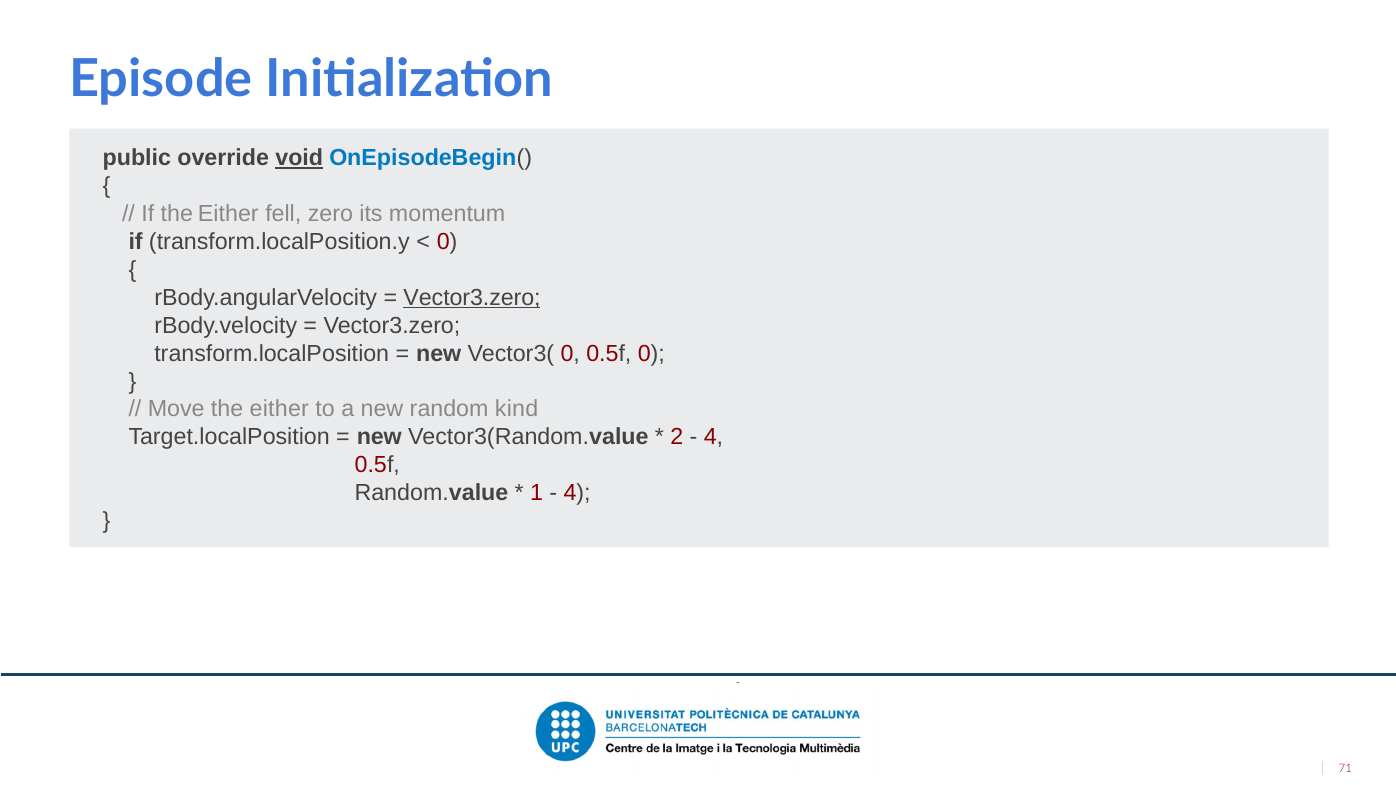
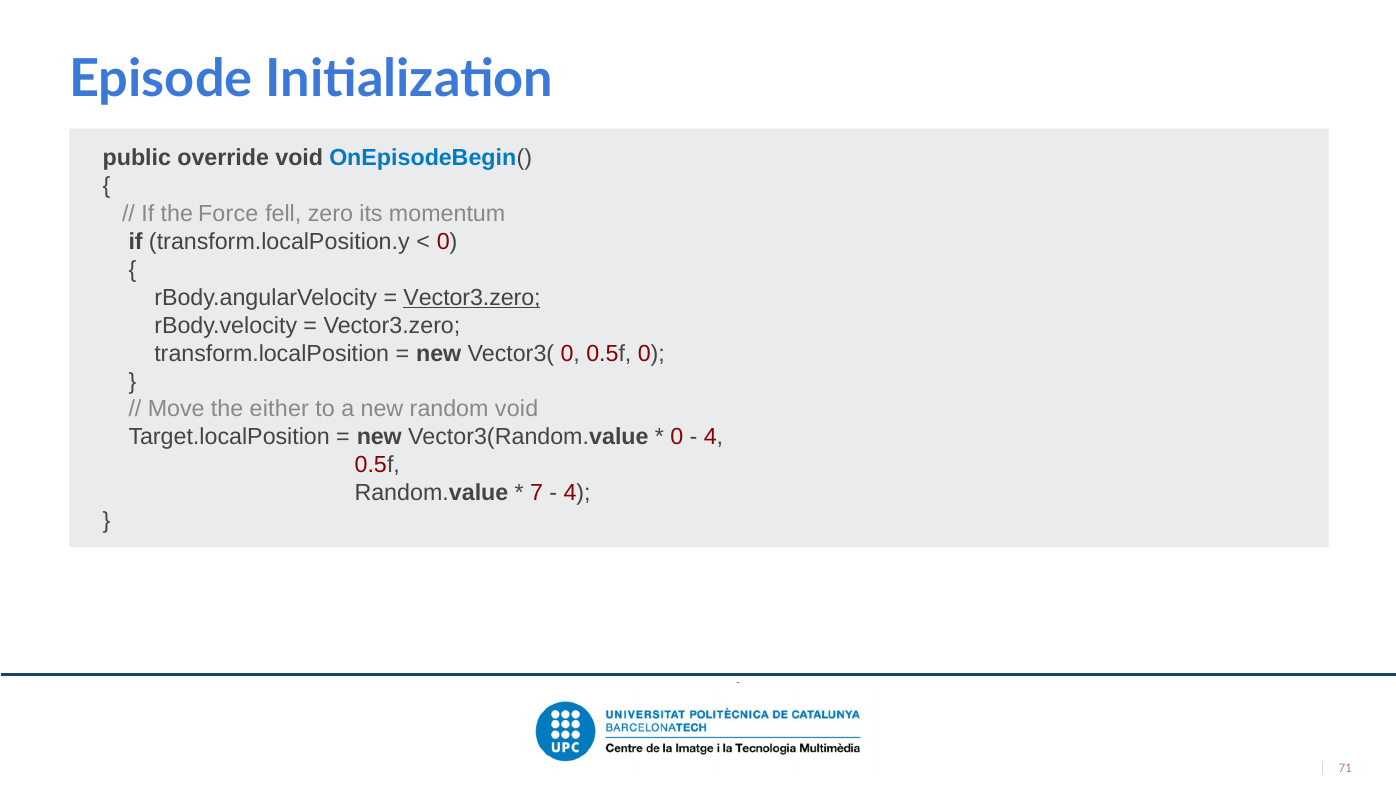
void underline: present -> none (299, 158)
If the Either: Either -> Force (228, 214)
random kind: kind -> void (517, 409)
2: 2 -> 0 (677, 437)
1: 1 -> 7 (537, 493)
